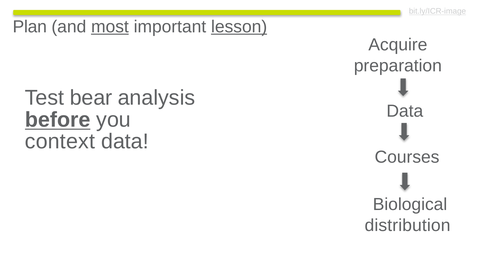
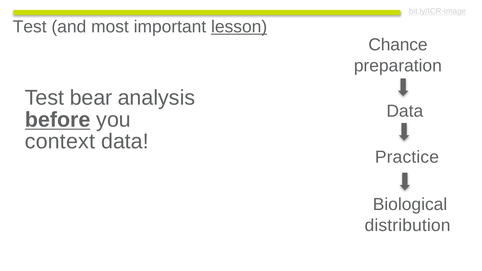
Plan: Plan -> Test (30, 27)
most underline: present -> none (110, 27)
Acquire: Acquire -> Chance (398, 45)
Courses: Courses -> Practice (407, 157)
